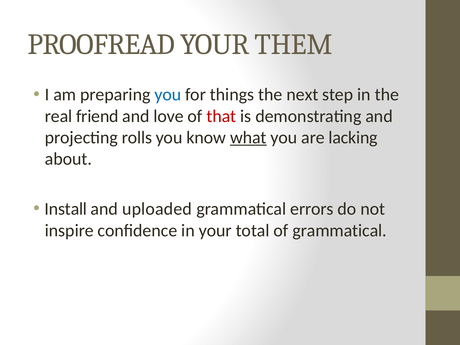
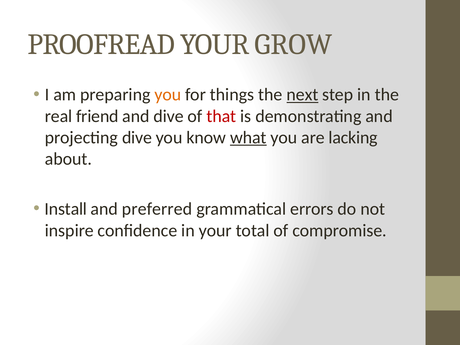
THEM: THEM -> GROW (293, 45)
you colour: blue -> orange (168, 95)
next underline: none -> present (302, 95)
and love: love -> dive (169, 116)
projecting rolls: rolls -> dive (137, 138)
uploaded: uploaded -> preferred (157, 209)
of grammatical: grammatical -> compromise (340, 230)
